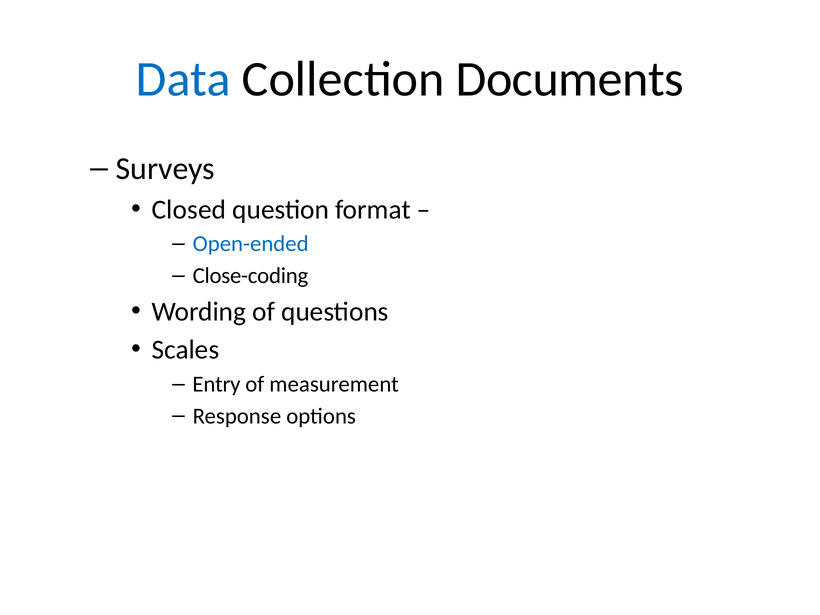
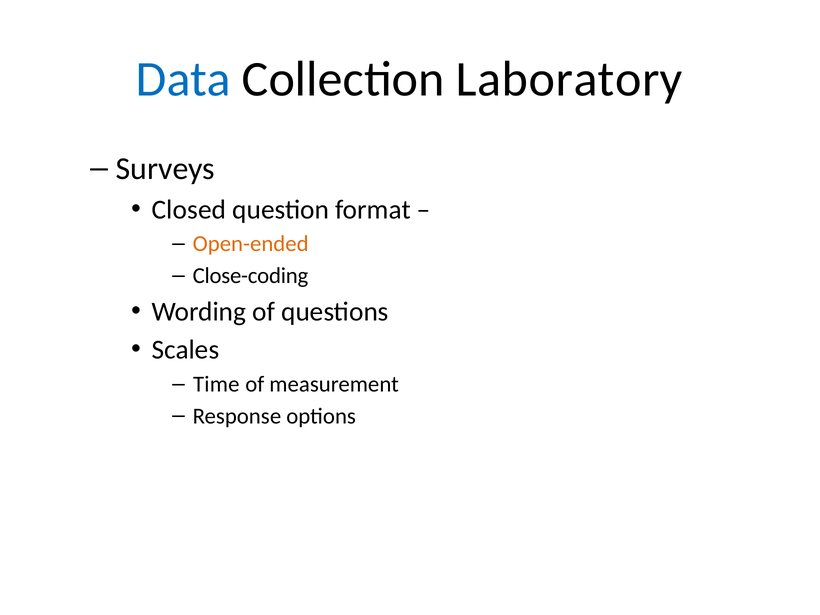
Documents: Documents -> Laboratory (569, 79)
Open-ended colour: blue -> orange (251, 244)
Entry: Entry -> Time (216, 384)
